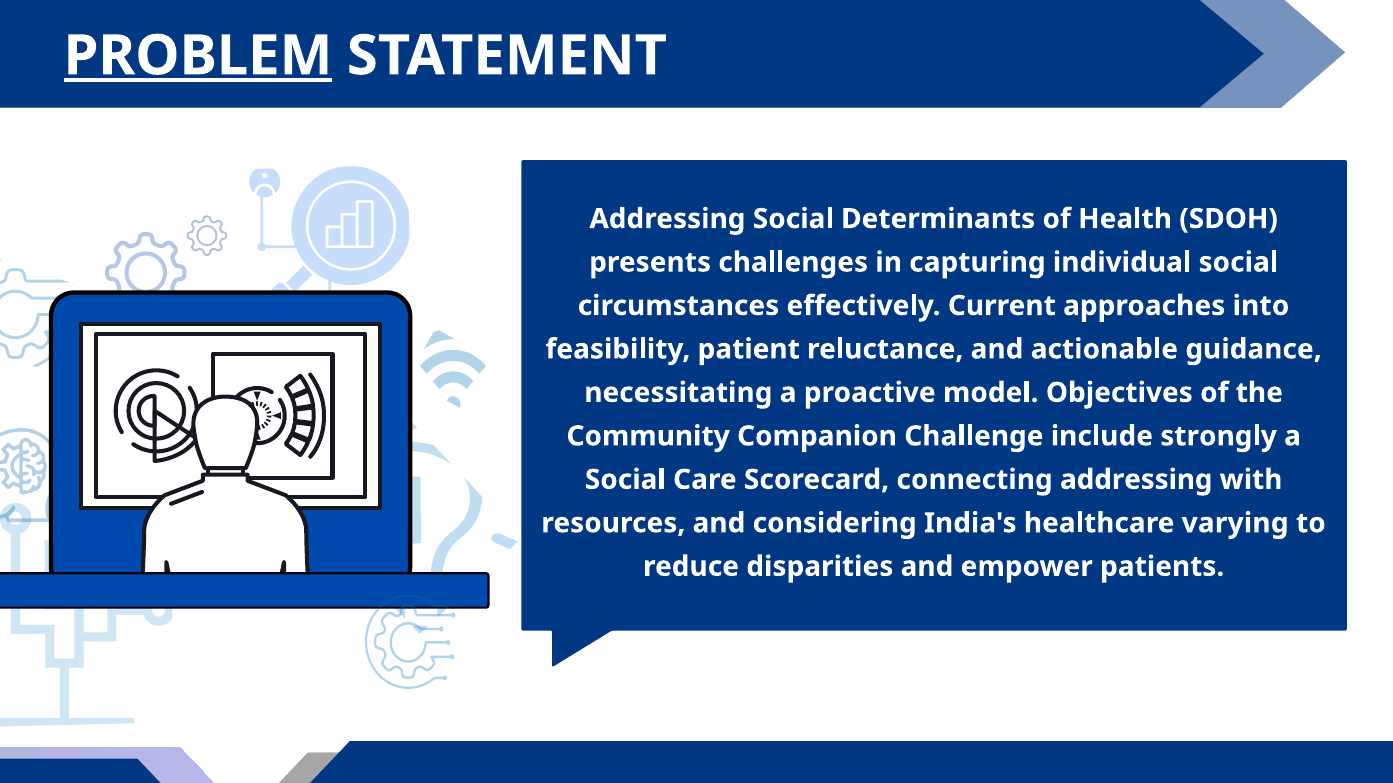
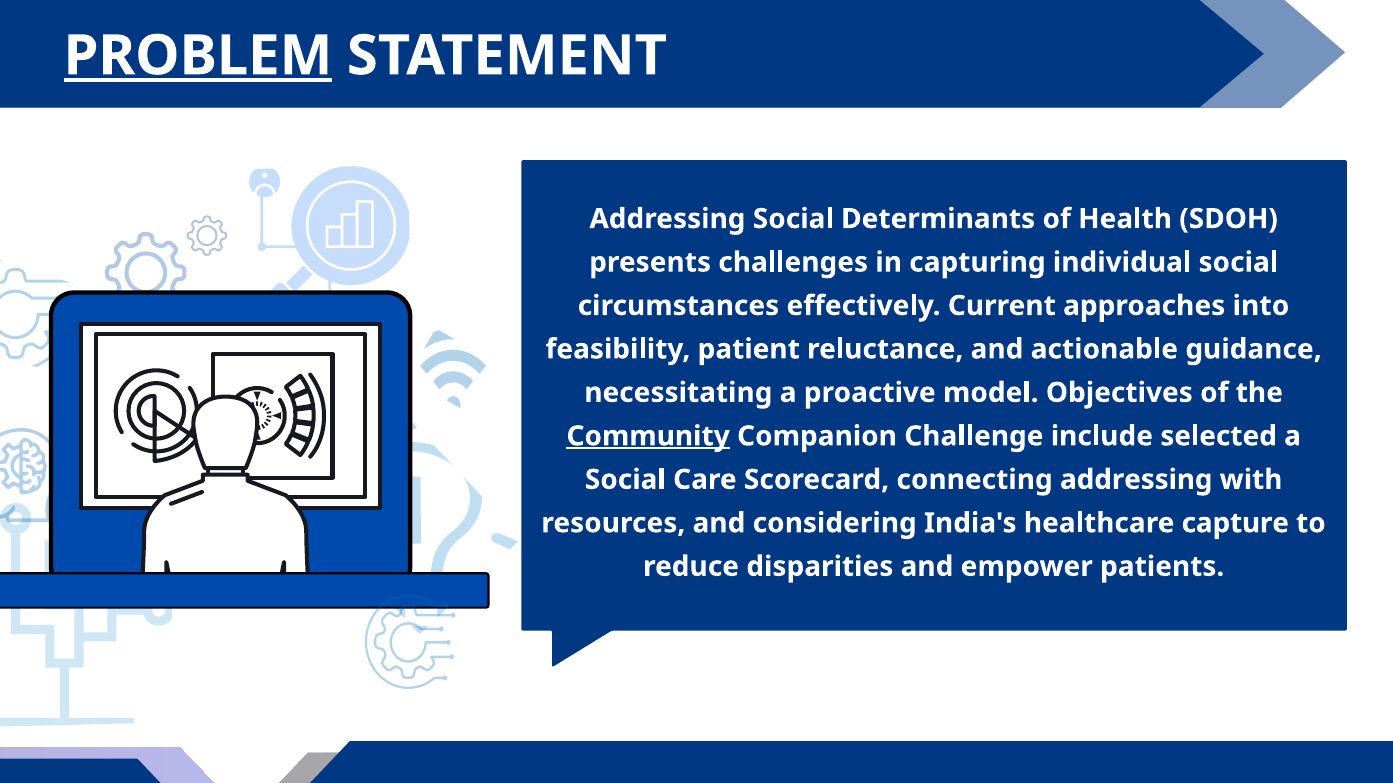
Community underline: none -> present (648, 436)
strongly: strongly -> selected (1219, 436)
varying: varying -> capture (1235, 523)
